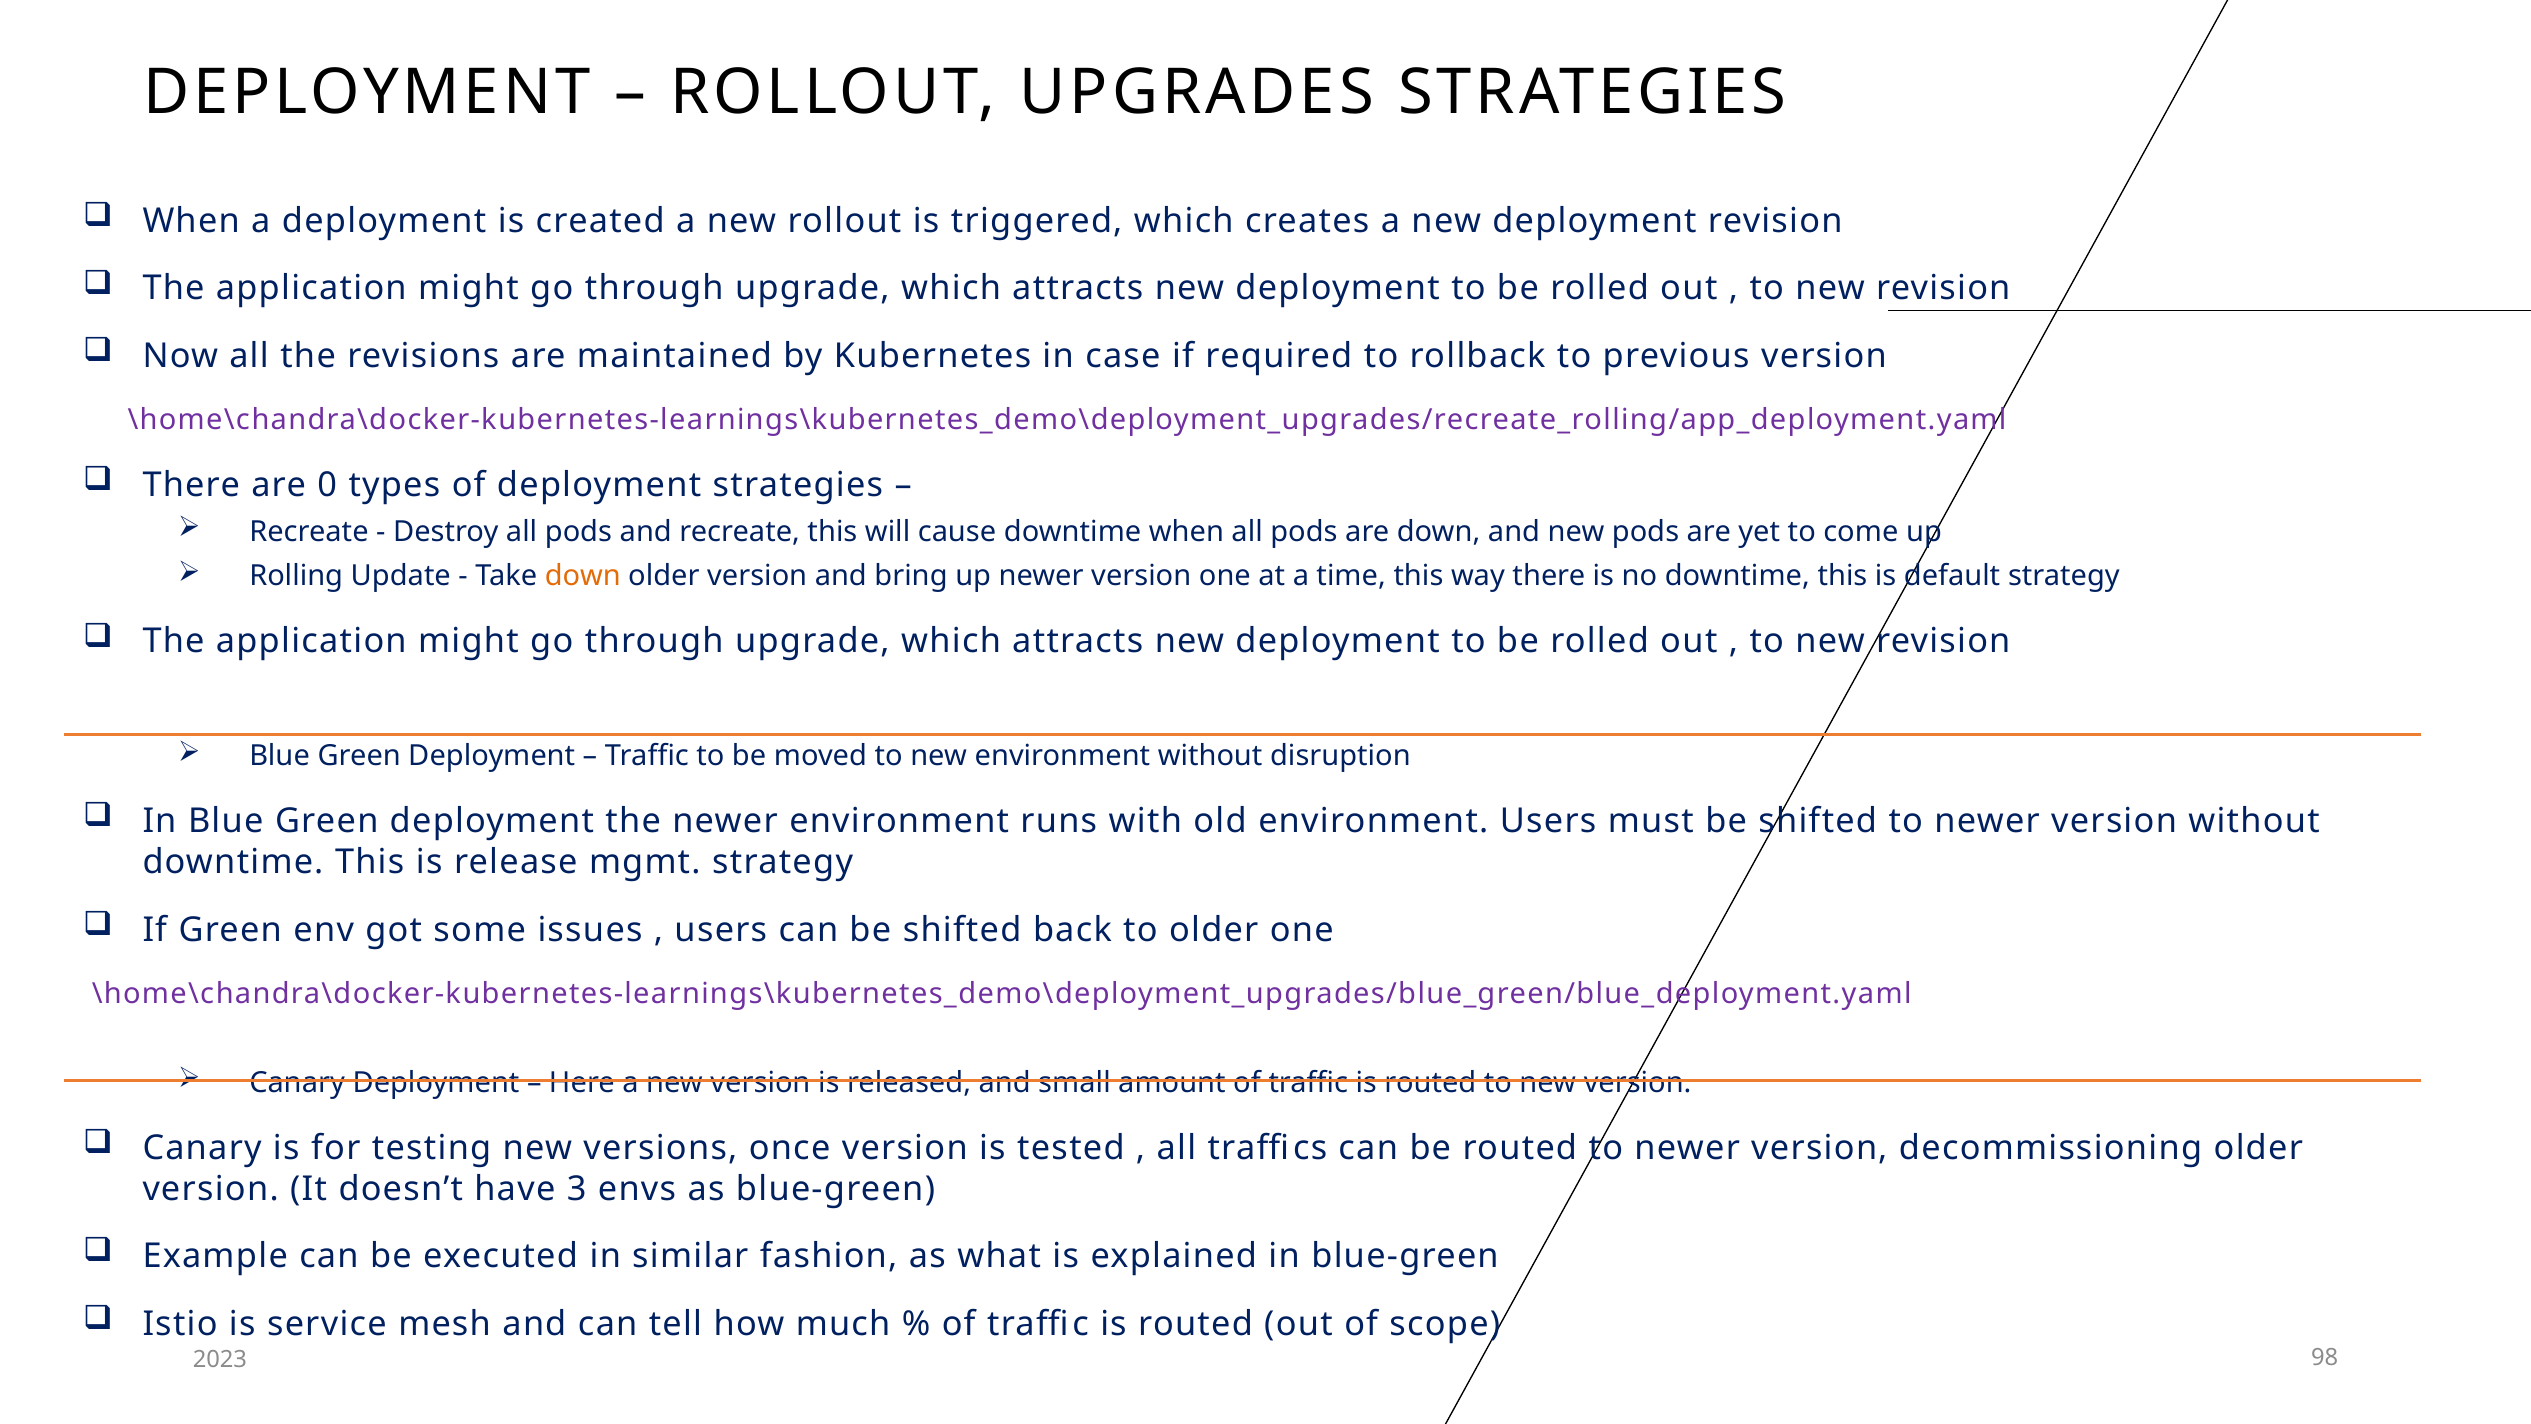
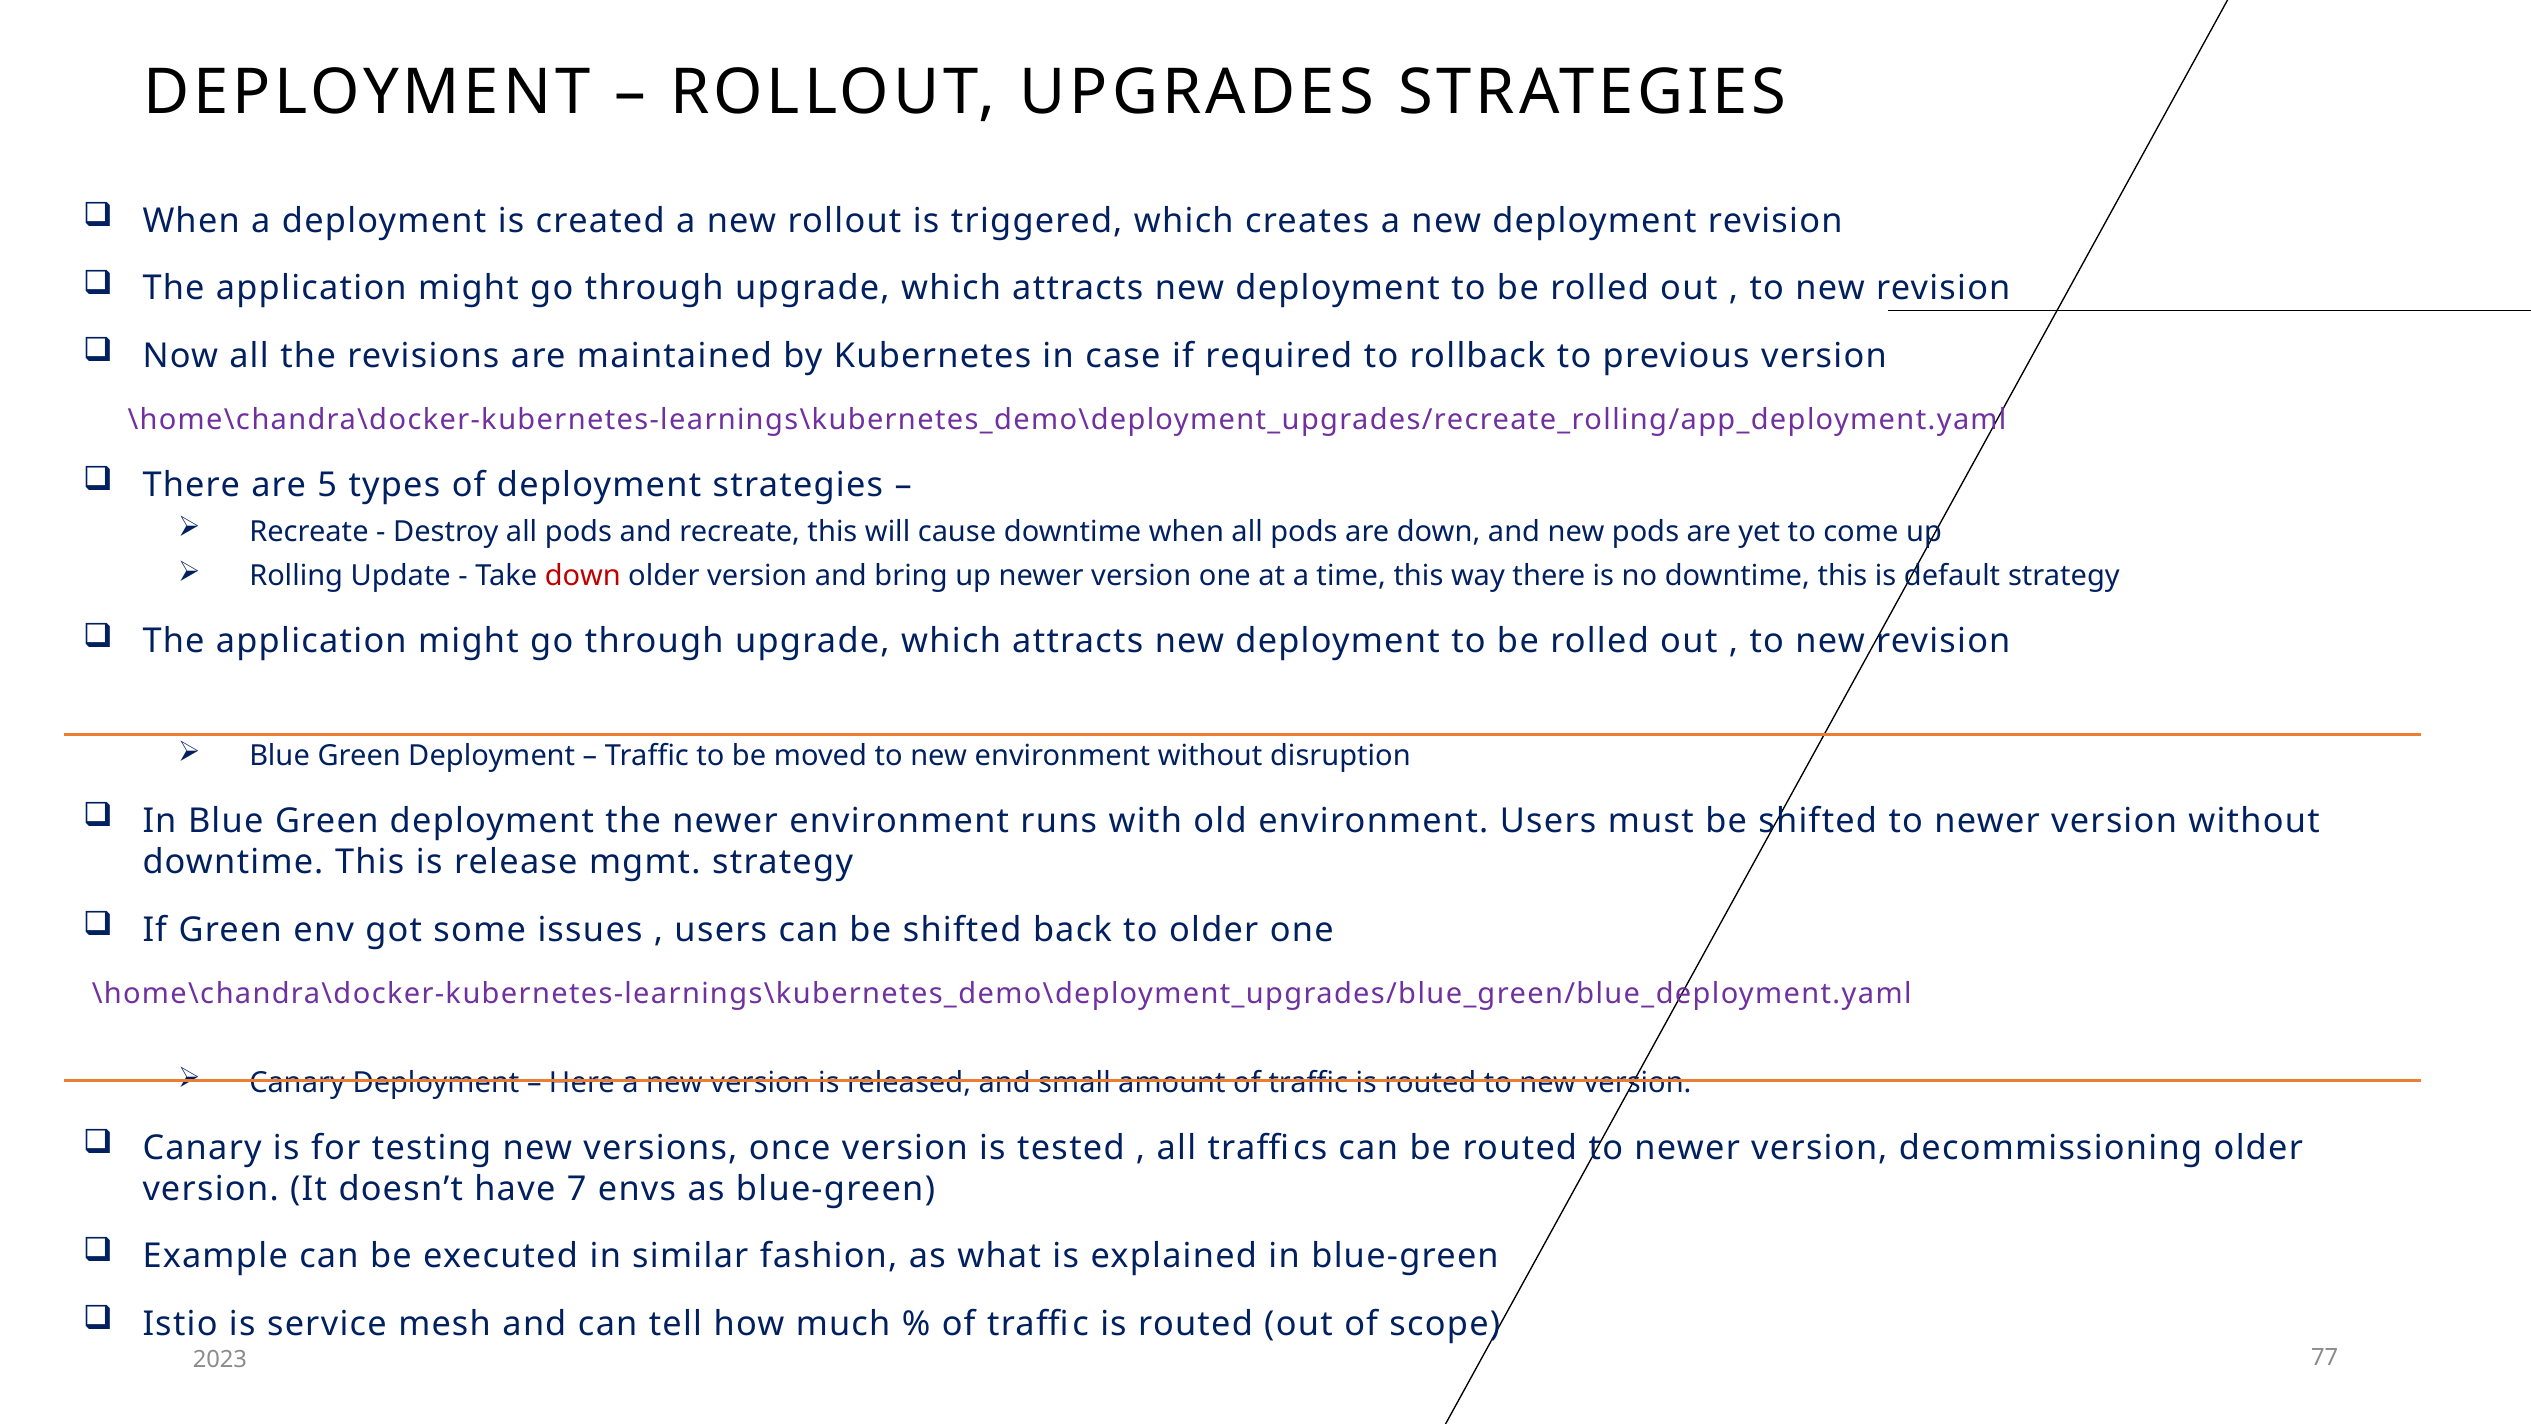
0: 0 -> 5 (327, 485)
down colour: orange -> red (583, 576)
3: 3 -> 7 (577, 1189)
98: 98 -> 77 (2325, 1357)
